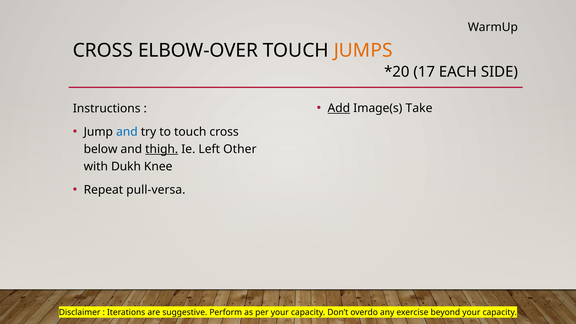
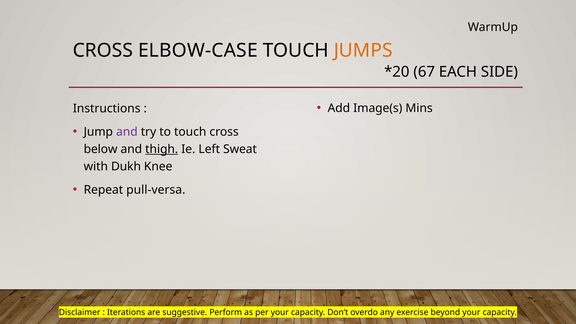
ELBOW-OVER: ELBOW-OVER -> ELBOW-CASE (198, 50)
17: 17 -> 67 (424, 72)
Add underline: present -> none (339, 108)
Take: Take -> Mins (419, 108)
and colour: blue -> purple (127, 132)
Other: Other -> Sweat (240, 149)
